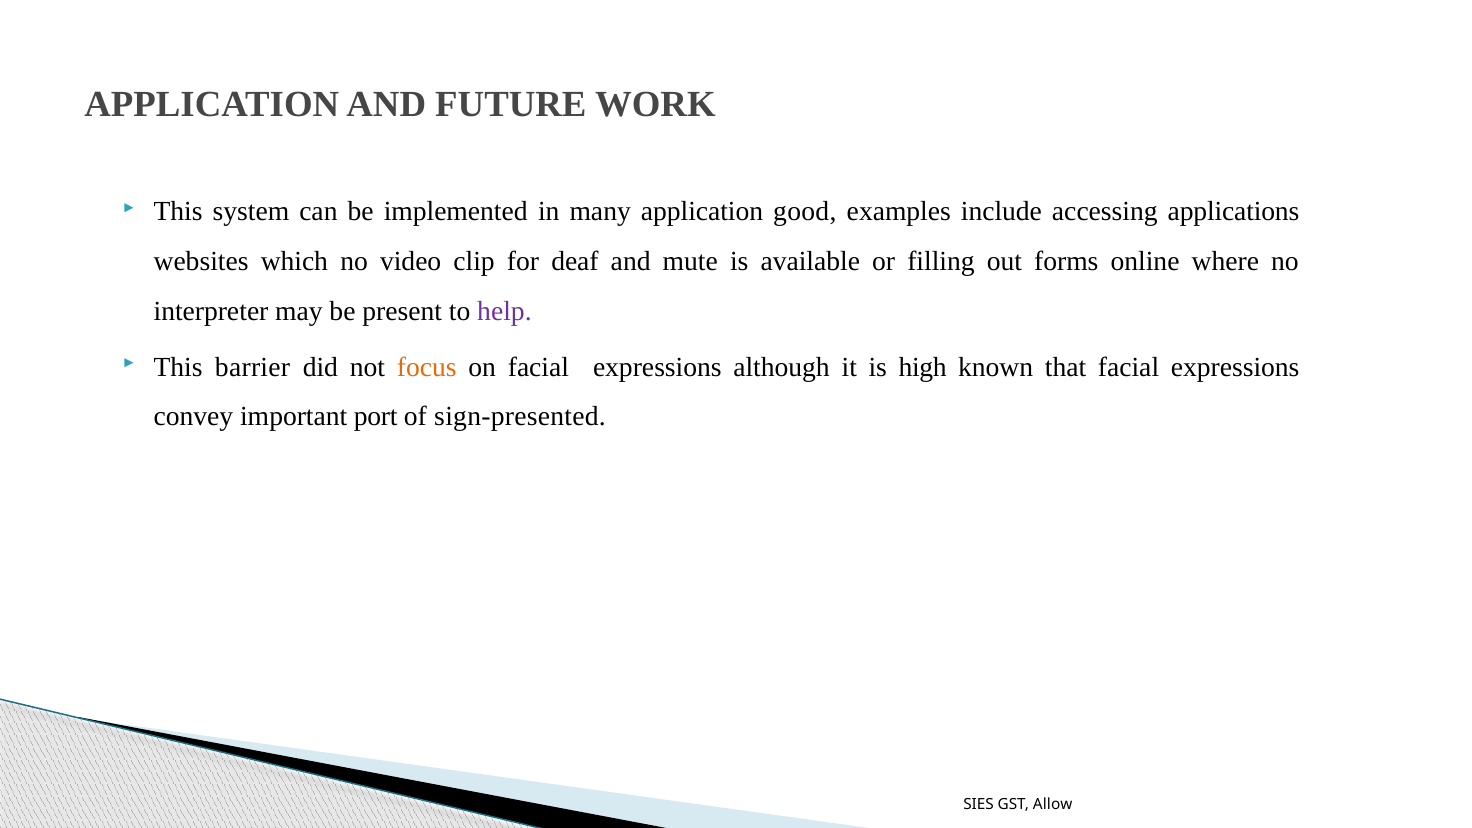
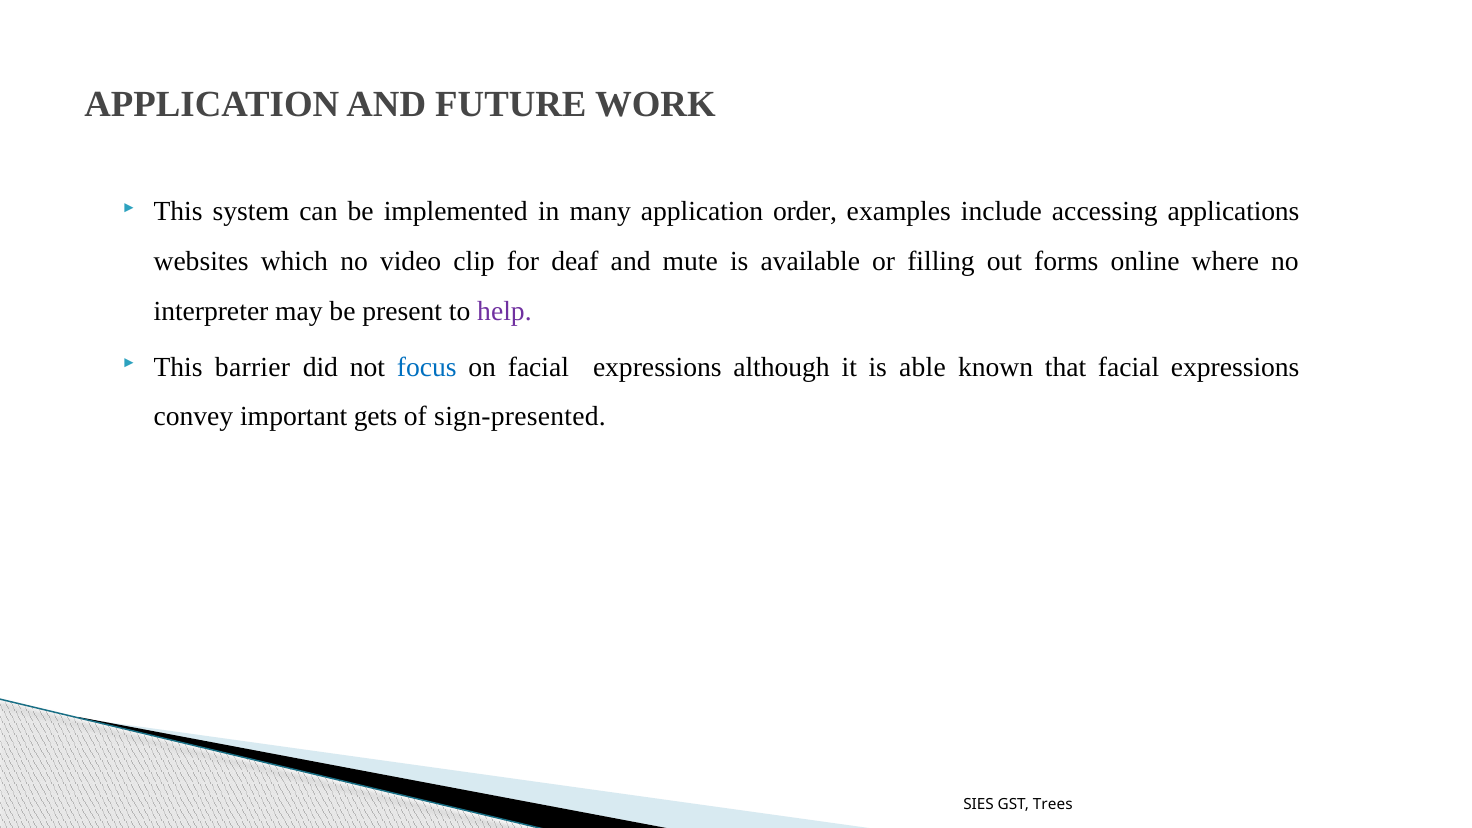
good: good -> order (805, 212)
focus colour: orange -> blue (427, 367)
high: high -> able (922, 367)
port: port -> gets (376, 417)
Allow: Allow -> Trees (1053, 804)
